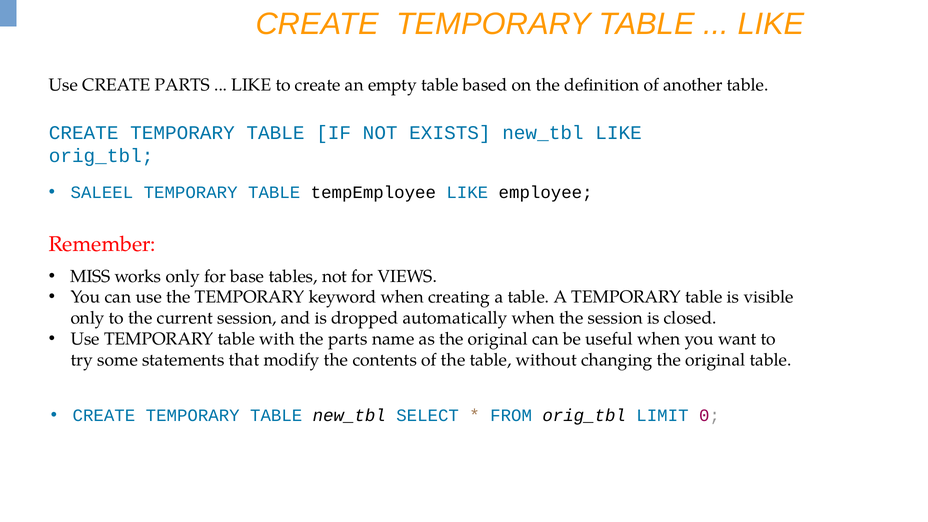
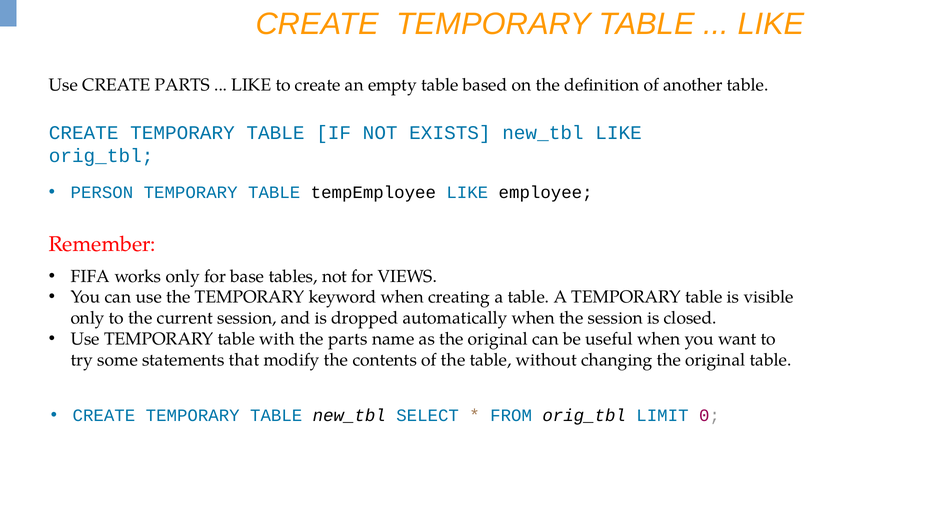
SALEEL: SALEEL -> PERSON (102, 193)
MISS: MISS -> FIFA (90, 276)
